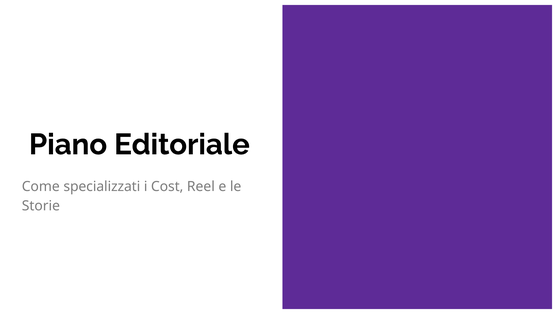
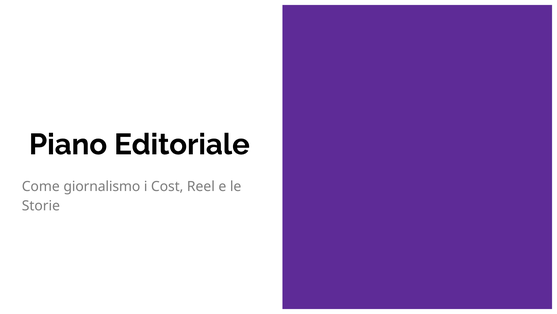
specializzati: specializzati -> giornalismo (102, 186)
